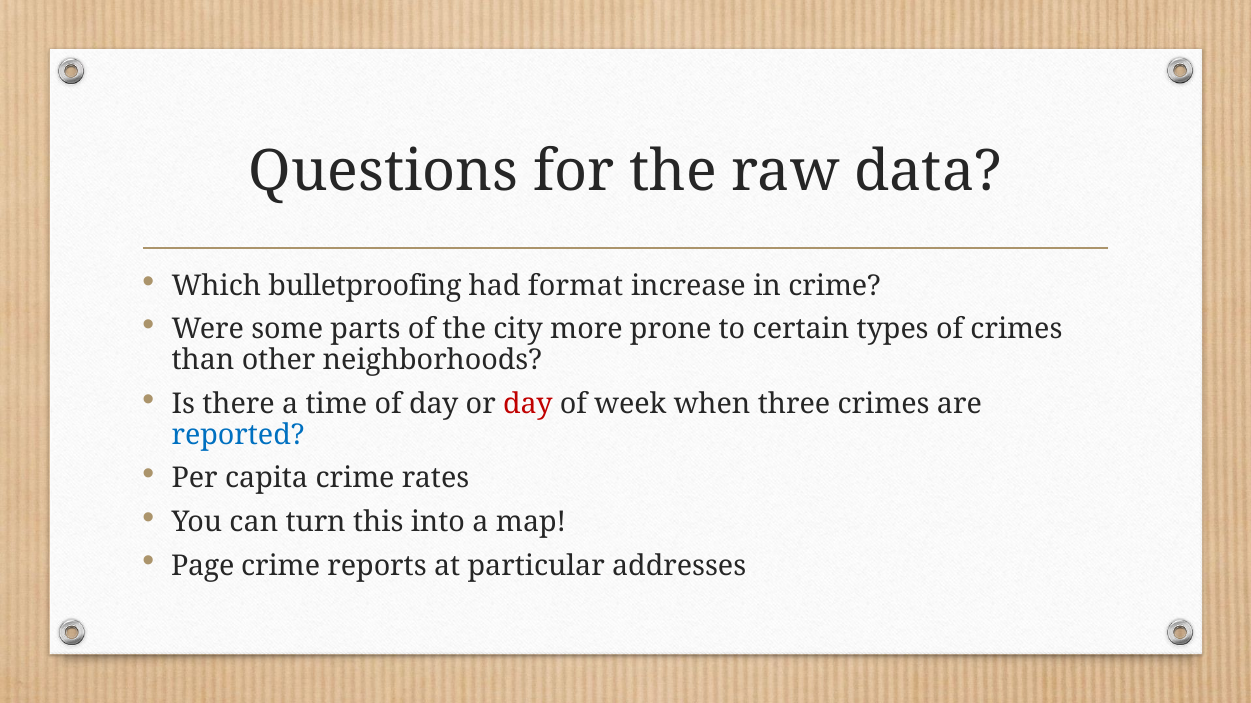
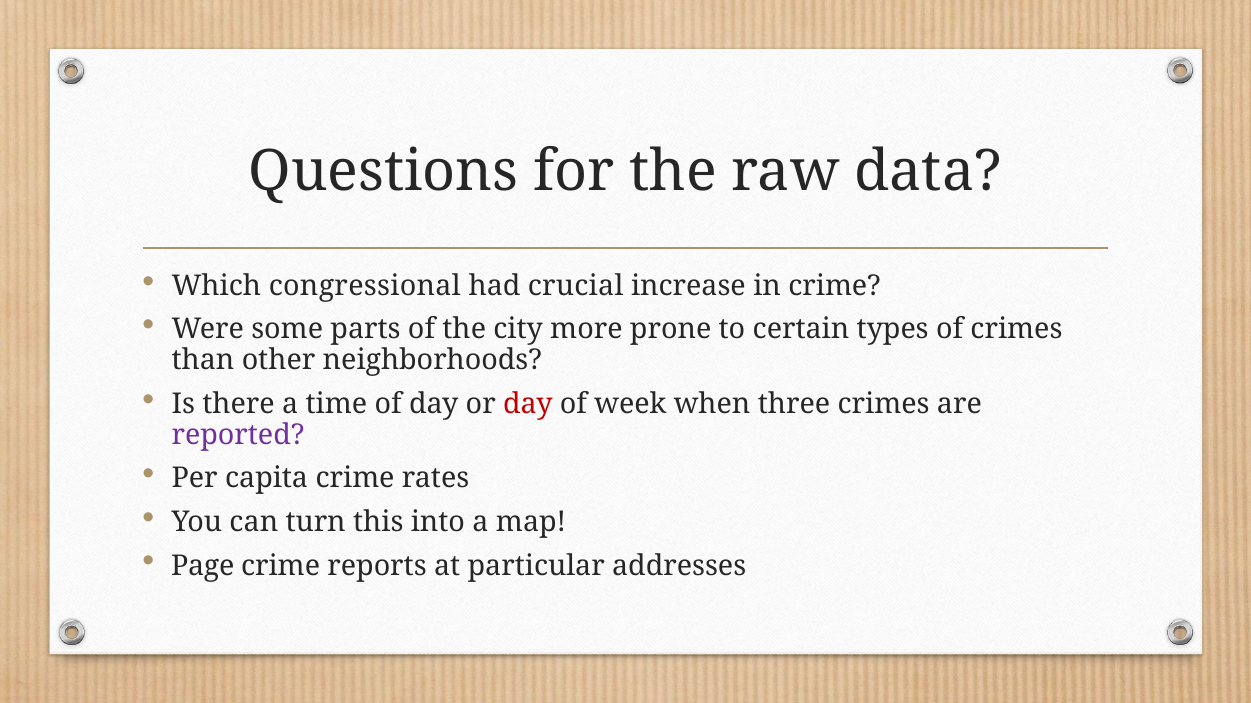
bulletproofing: bulletproofing -> congressional (365, 286)
format: format -> crucial (576, 286)
reported colour: blue -> purple (238, 435)
